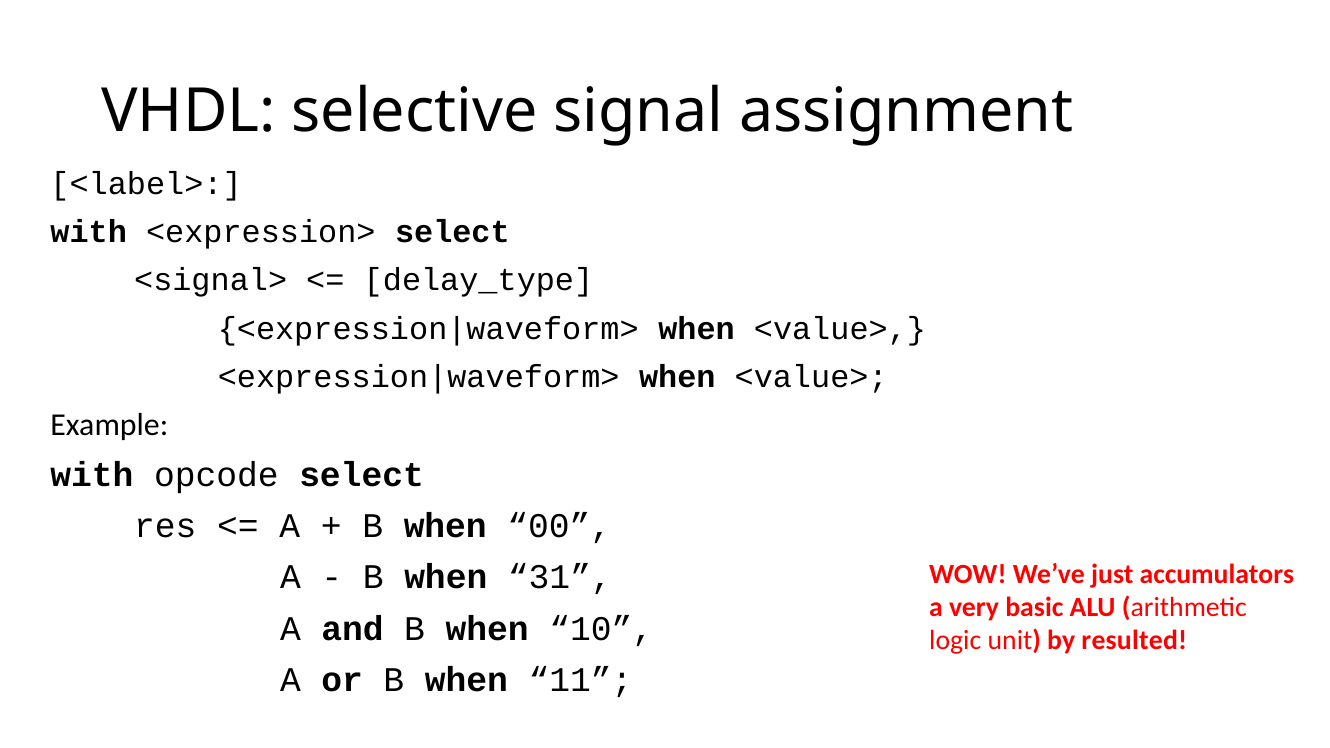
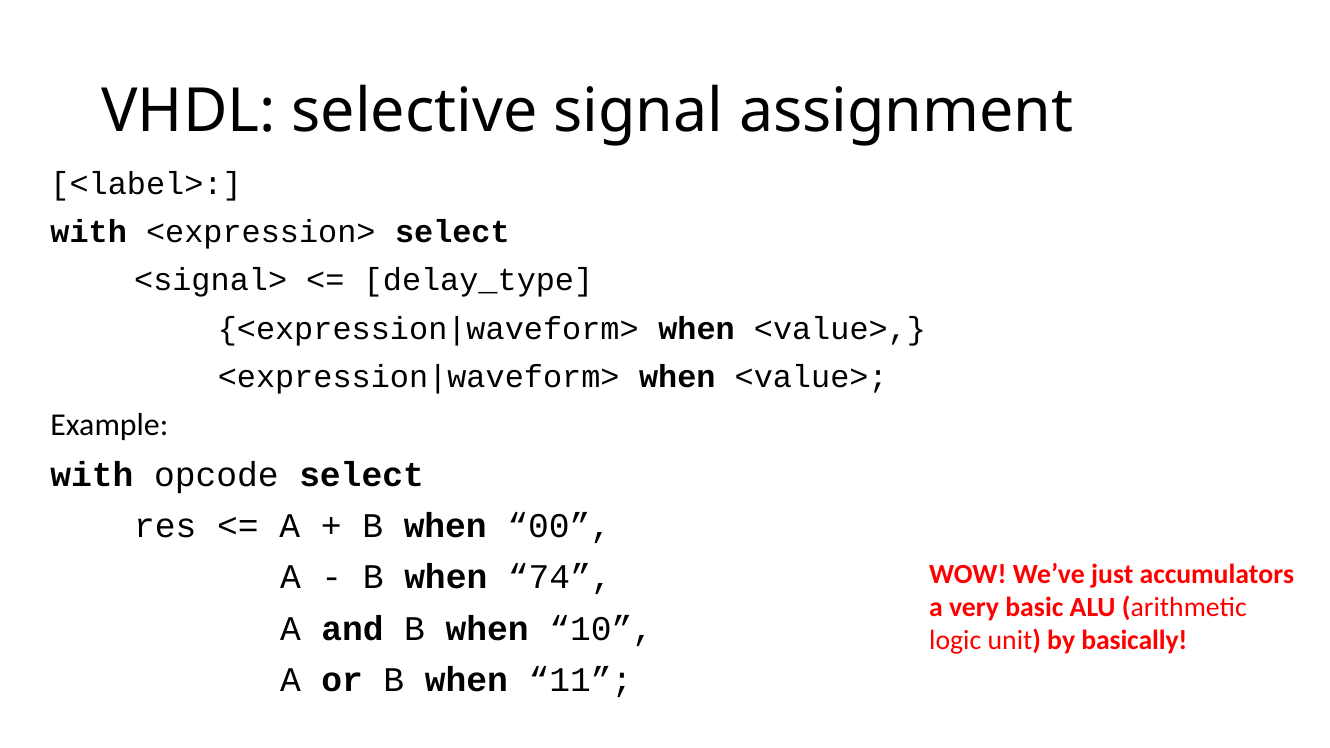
31: 31 -> 74 (560, 577)
resulted: resulted -> basically (1134, 641)
